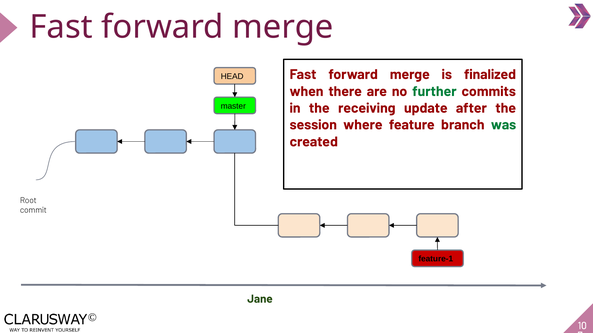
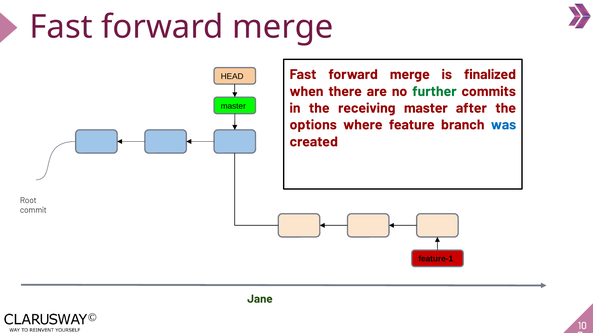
receiving update: update -> master (426, 108)
session: session -> options (313, 125)
was colour: green -> blue (504, 125)
